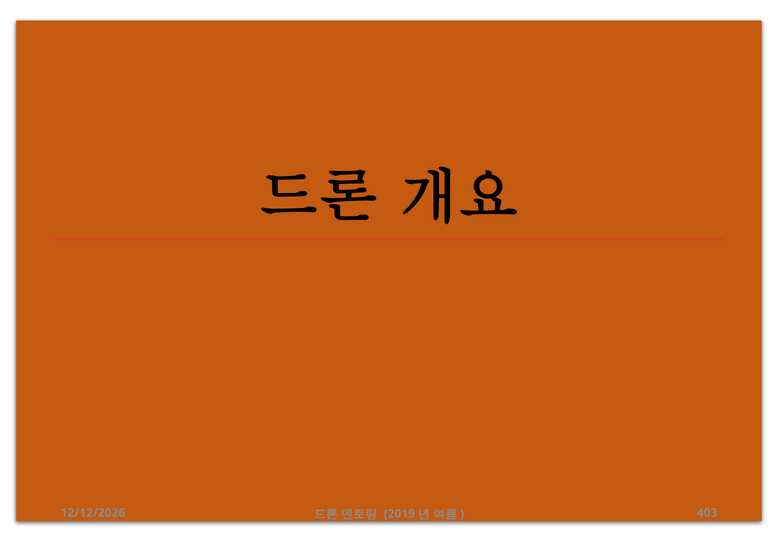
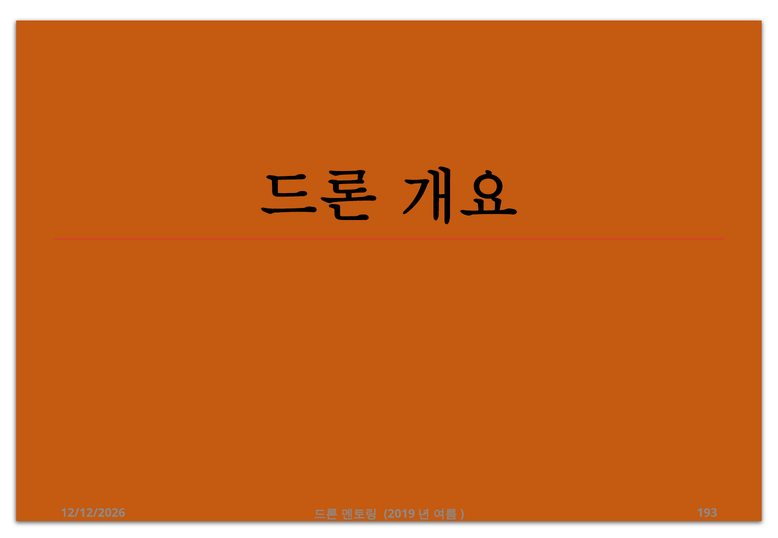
403: 403 -> 193 (707, 513)
